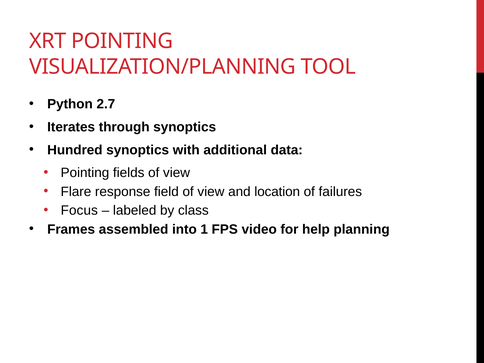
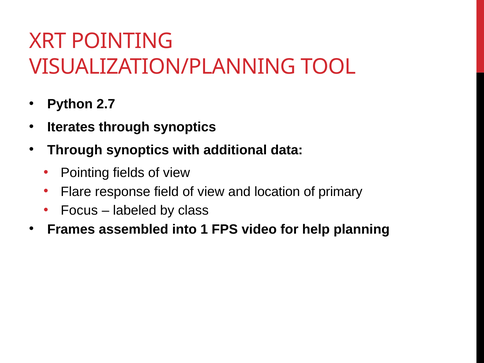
Hundred: Hundred -> Through (75, 150)
failures: failures -> primary (340, 192)
